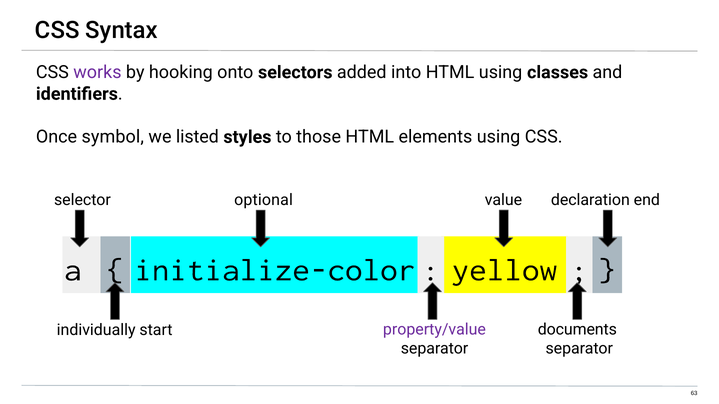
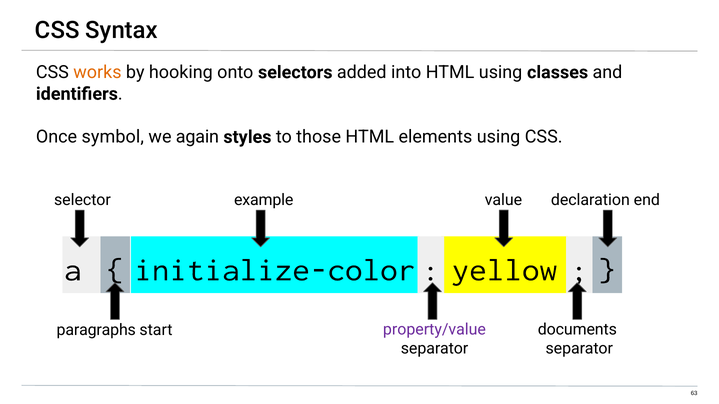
works colour: purple -> orange (97, 72)
listed: listed -> again (197, 137)
optional: optional -> example (264, 200)
individually: individually -> paragraphs (96, 330)
